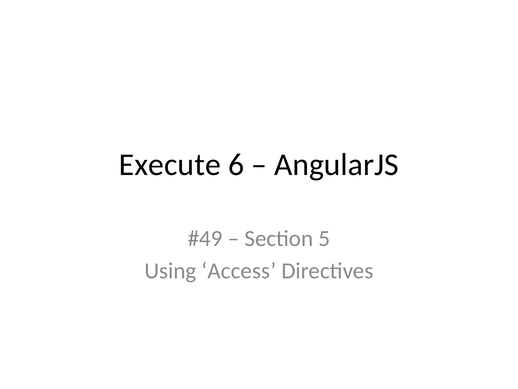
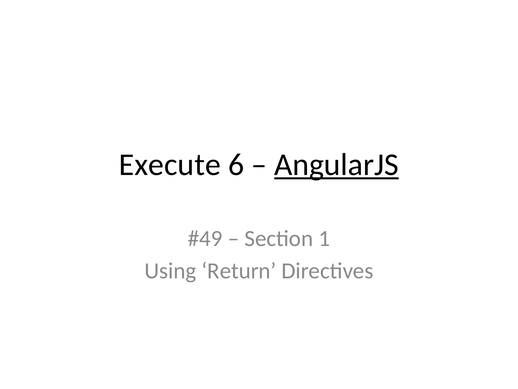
AngularJS underline: none -> present (336, 165)
5: 5 -> 1 (324, 238)
Access: Access -> Return (239, 270)
